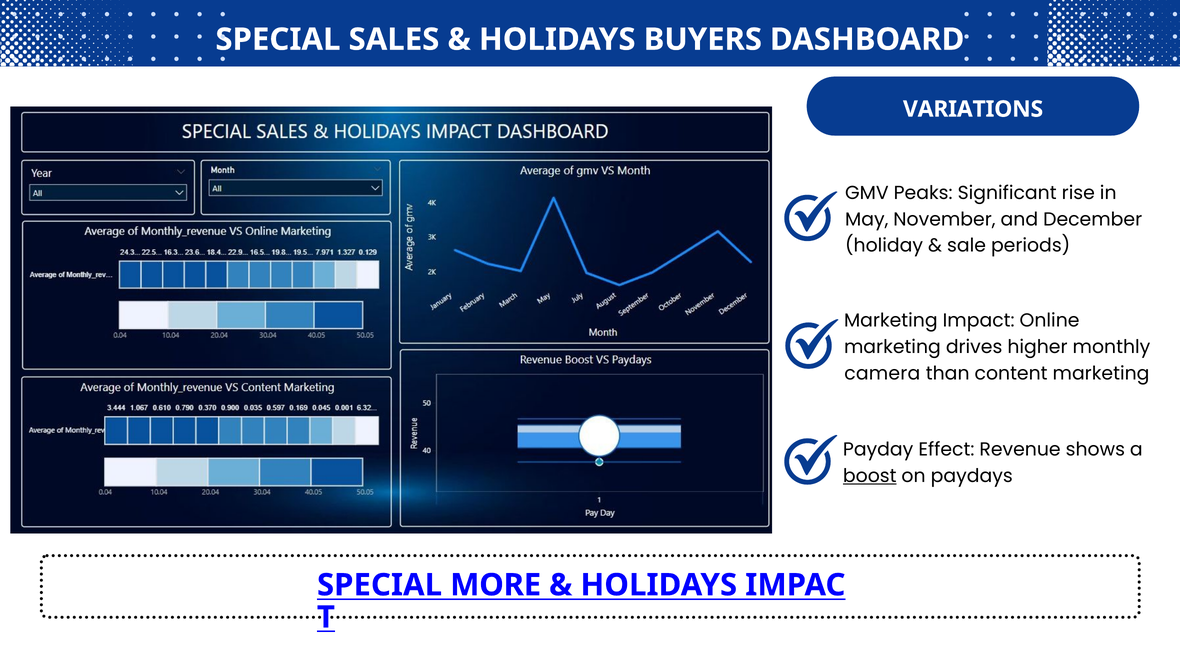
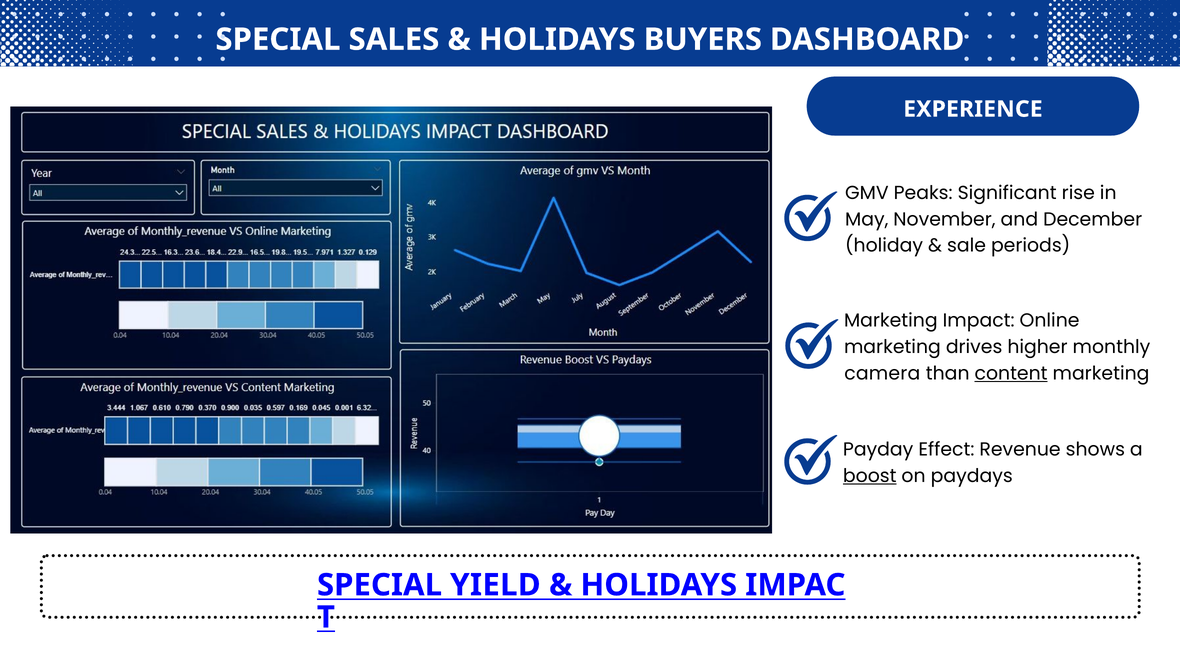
VARIATIONS: VARIATIONS -> EXPERIENCE (973, 109)
content underline: none -> present (1011, 373)
MORE: MORE -> YIELD (495, 585)
